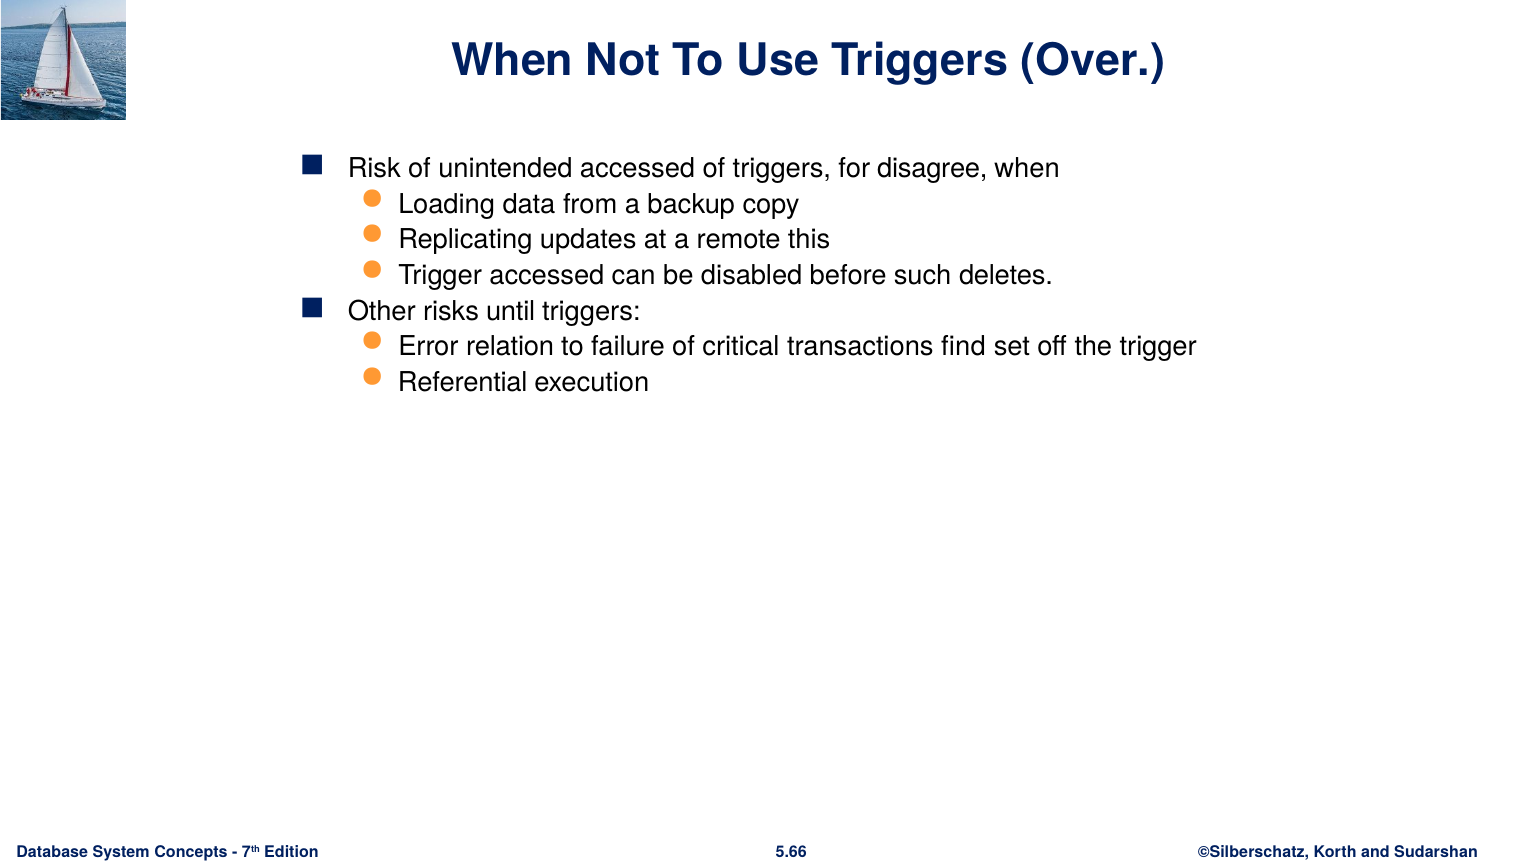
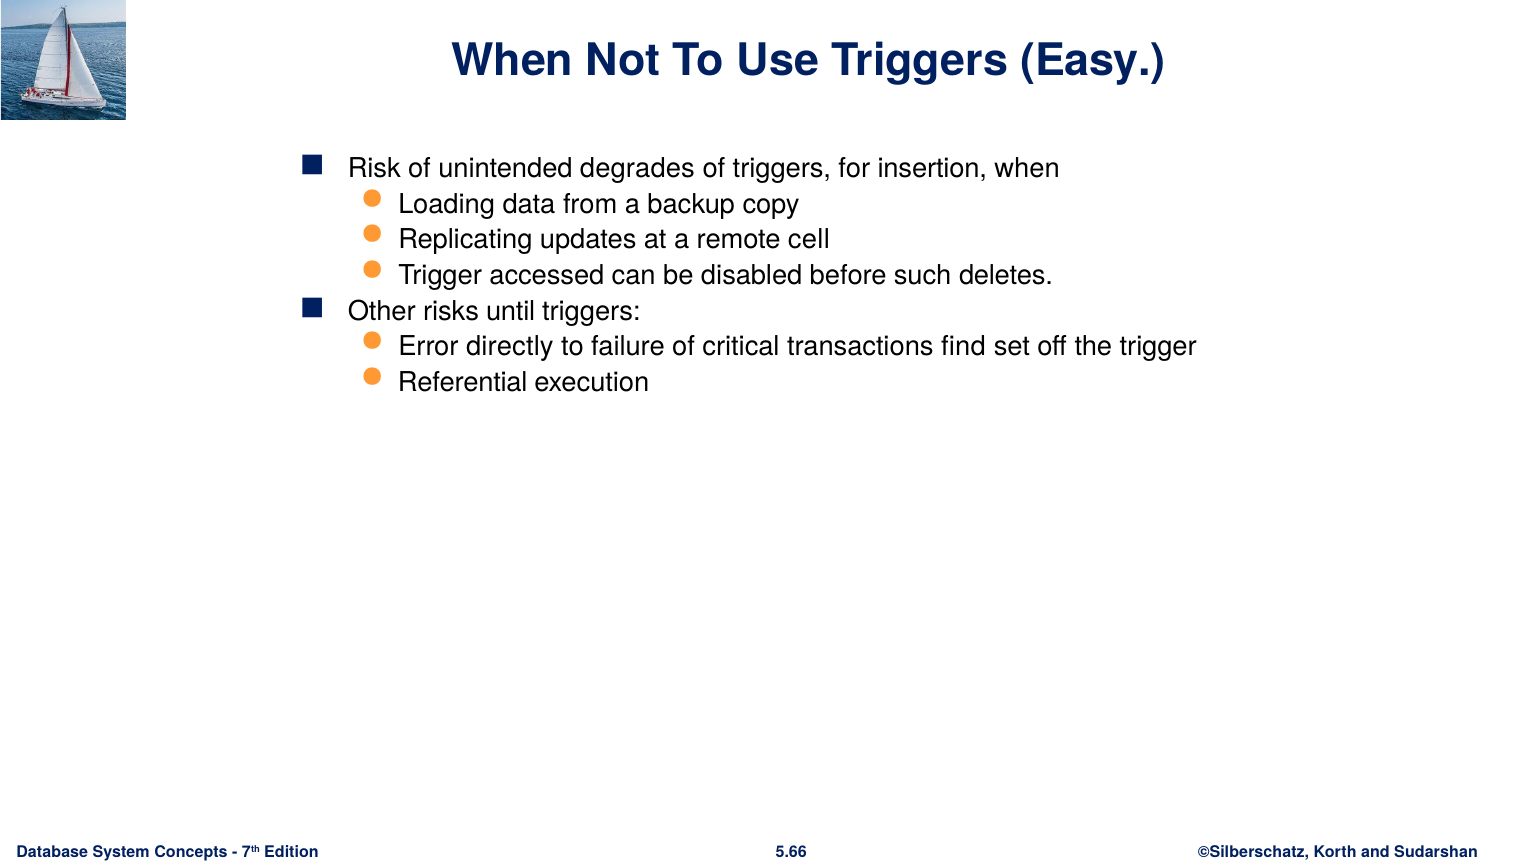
Over: Over -> Easy (1093, 60)
unintended accessed: accessed -> degrades (637, 169)
disagree: disagree -> insertion (932, 169)
this: this -> cell (809, 240)
relation: relation -> directly (510, 347)
